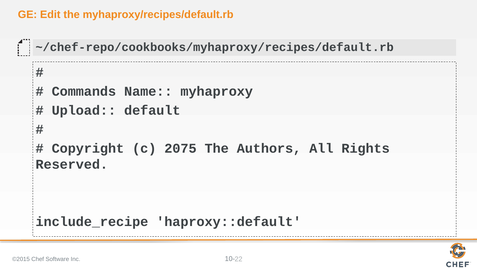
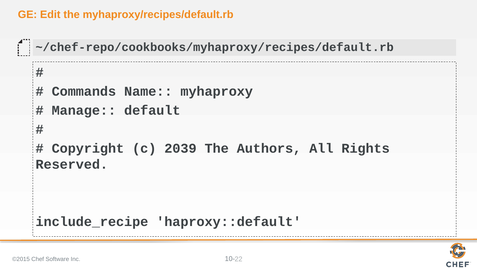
Upload: Upload -> Manage (84, 111)
2075: 2075 -> 2039 (180, 149)
